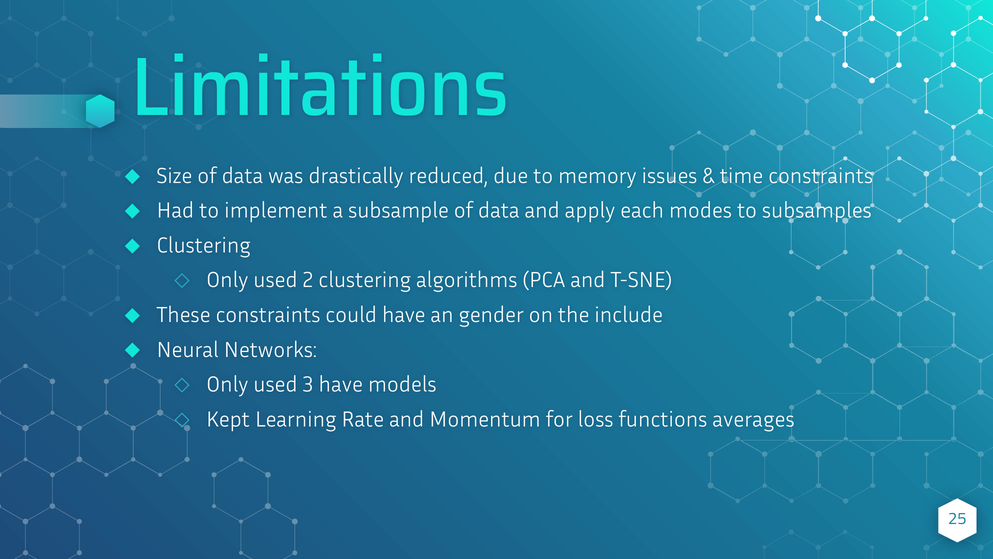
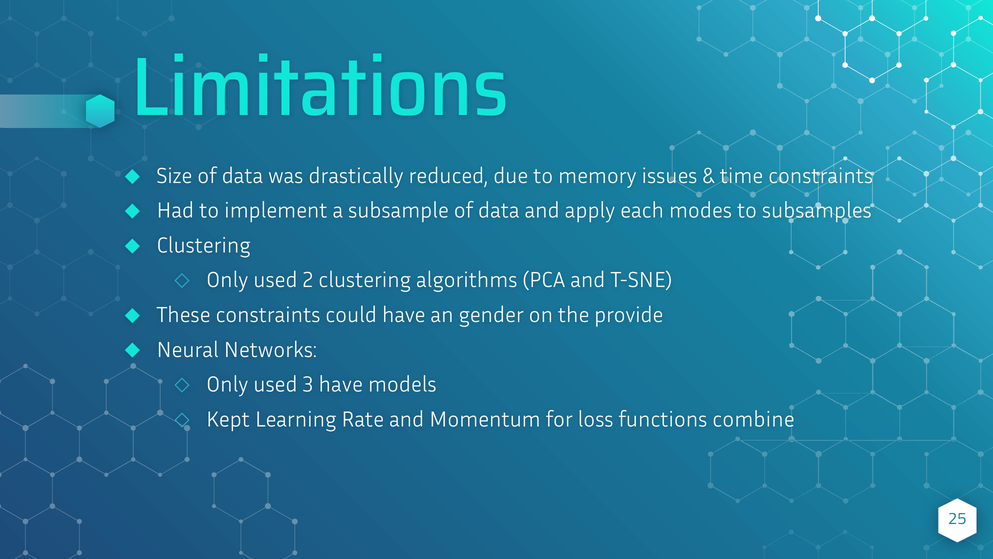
include: include -> provide (629, 315)
averages: averages -> combine (754, 419)
